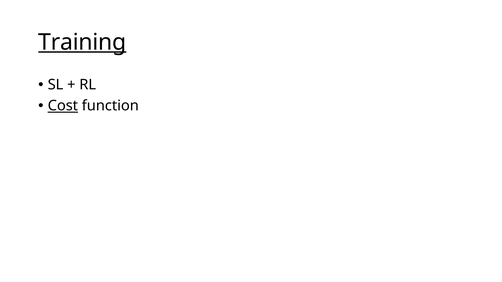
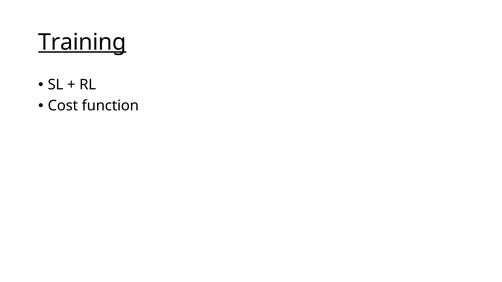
Cost underline: present -> none (63, 106)
